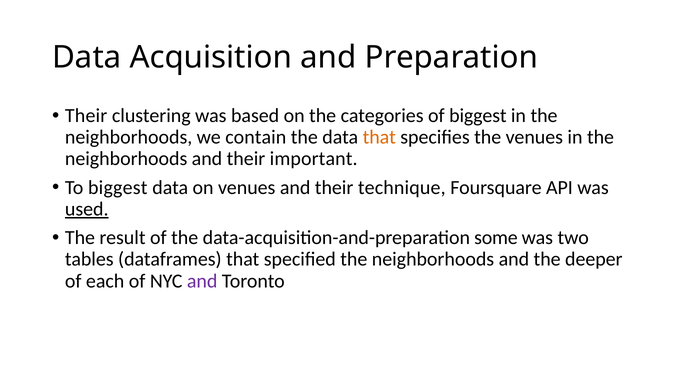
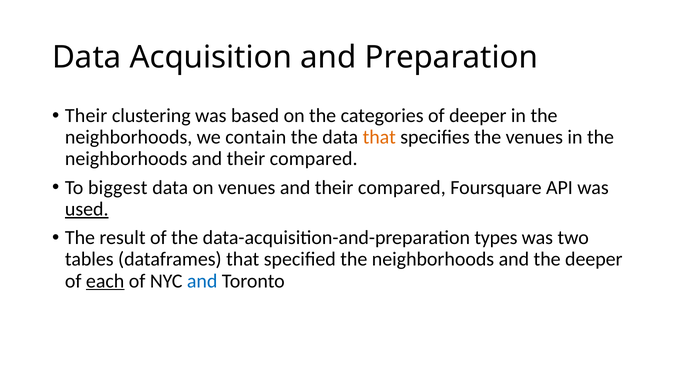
of biggest: biggest -> deeper (478, 116)
neighborhoods and their important: important -> compared (314, 159)
venues and their technique: technique -> compared (402, 187)
some: some -> types (496, 238)
each underline: none -> present (105, 281)
and colour: purple -> blue (202, 281)
